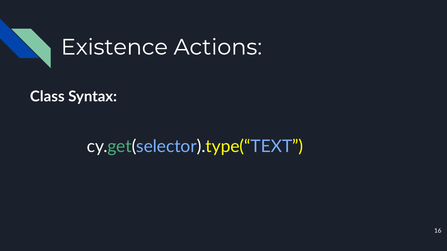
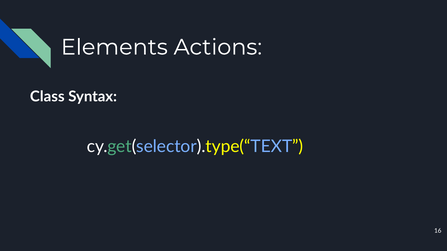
Existence: Existence -> Elements (114, 47)
